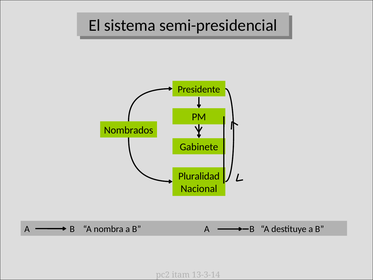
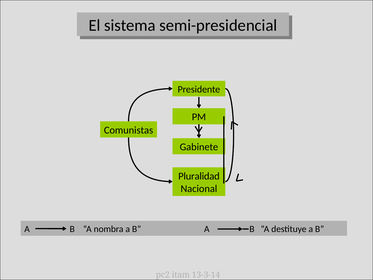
Nombrados: Nombrados -> Comunistas (129, 130)
